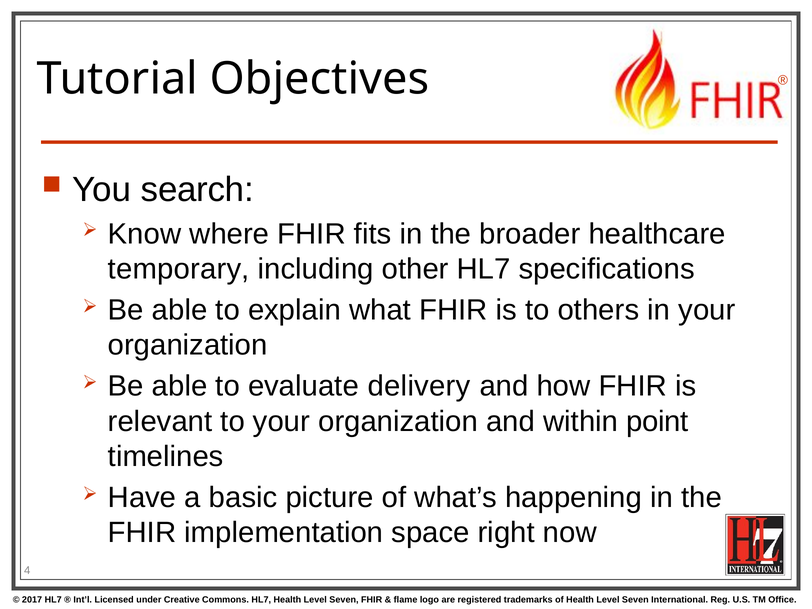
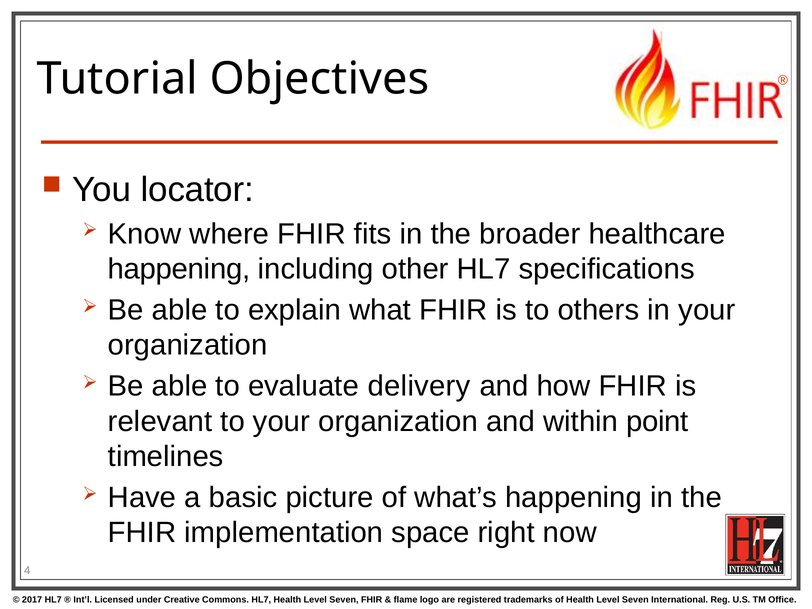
search: search -> locator (197, 190)
temporary: temporary -> happening (179, 269)
